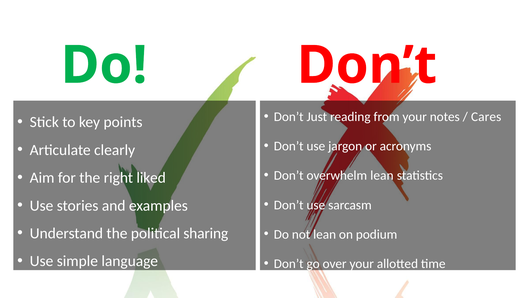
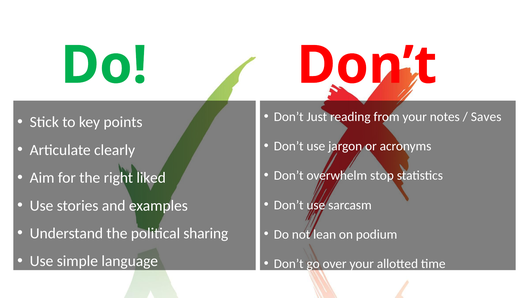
Cares: Cares -> Saves (486, 117)
overwhelm lean: lean -> stop (382, 175)
